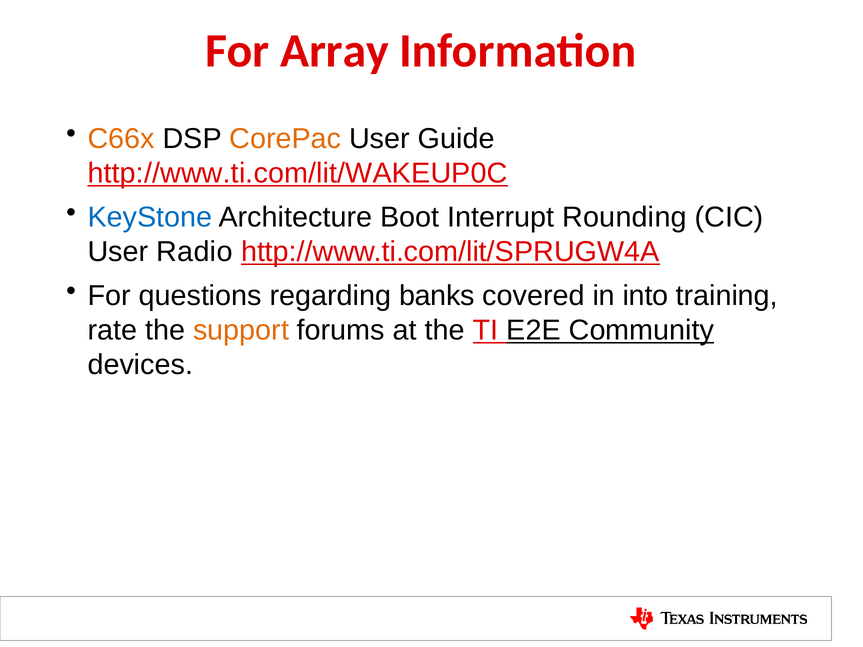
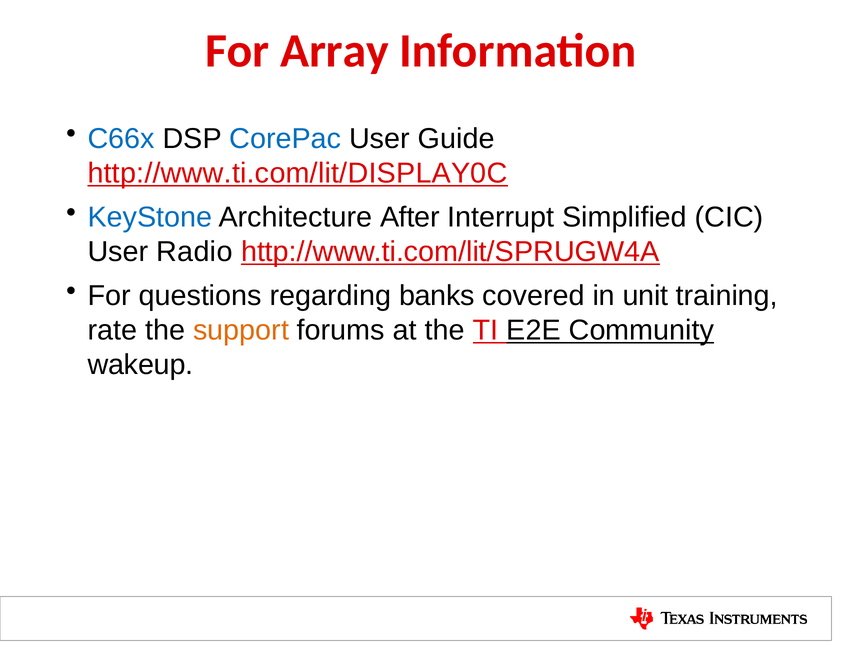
C66x colour: orange -> blue (121, 139)
CorePac colour: orange -> blue (285, 139)
http://www.ti.com/lit/WAKEUP0C: http://www.ti.com/lit/WAKEUP0C -> http://www.ti.com/lit/DISPLAY0C (298, 173)
Boot: Boot -> After (410, 217)
Rounding: Rounding -> Simplified (625, 217)
into: into -> unit (645, 296)
devices: devices -> wakeup (140, 365)
